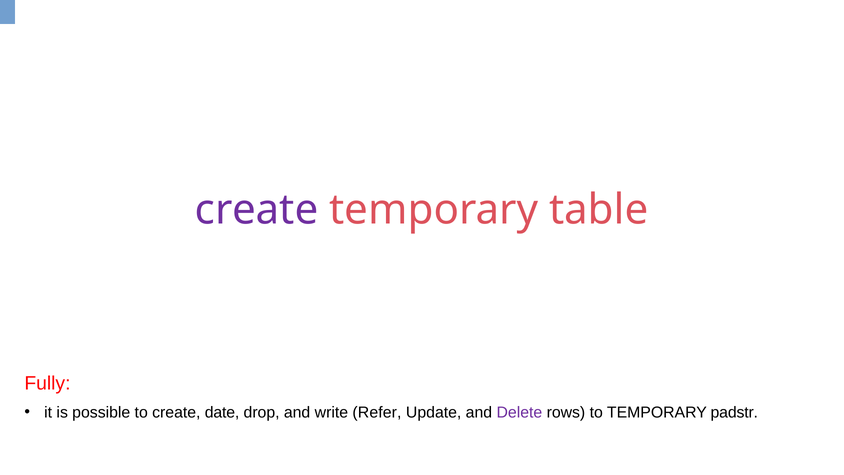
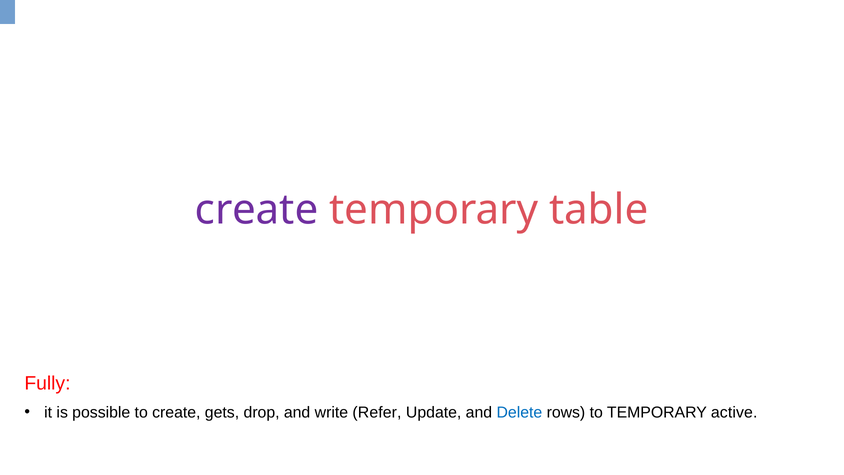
date: date -> gets (222, 412)
Delete colour: purple -> blue (519, 412)
padstr: padstr -> active (734, 412)
